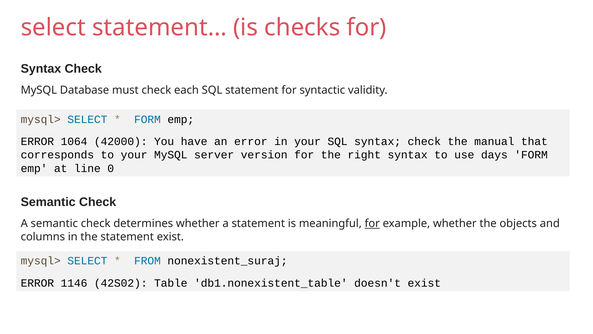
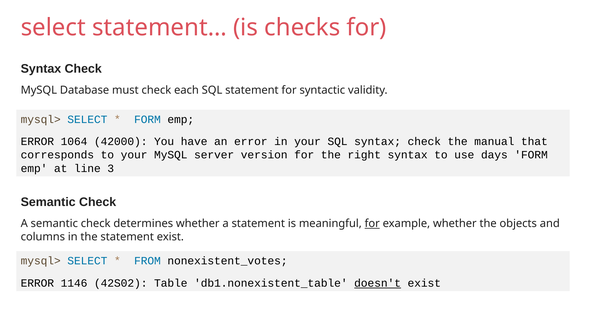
0: 0 -> 3 (111, 168)
nonexistent_suraj: nonexistent_suraj -> nonexistent_votes (227, 260)
doesn't underline: none -> present (378, 283)
